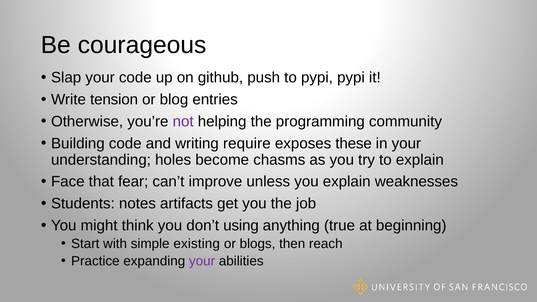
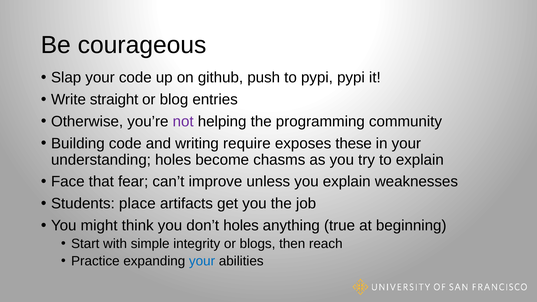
tension: tension -> straight (114, 100)
notes: notes -> place (137, 204)
don’t using: using -> holes (241, 226)
existing: existing -> integrity (197, 244)
your colour: purple -> blue (202, 261)
